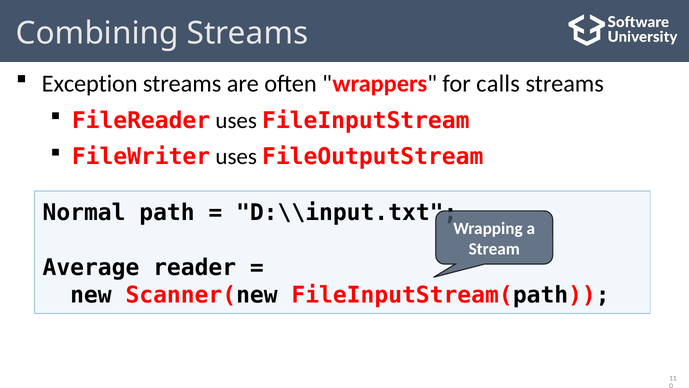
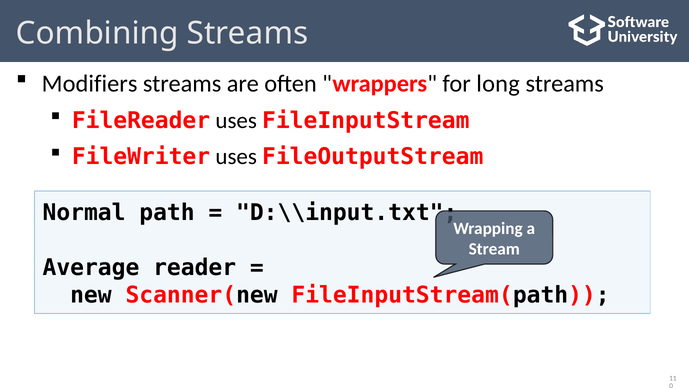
Exception: Exception -> Modifiers (90, 83)
calls: calls -> long (498, 83)
